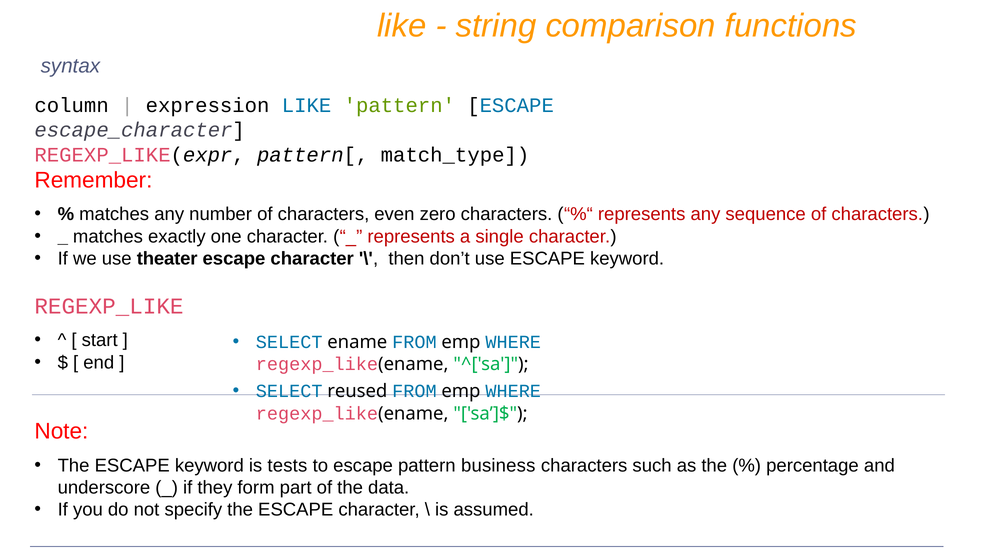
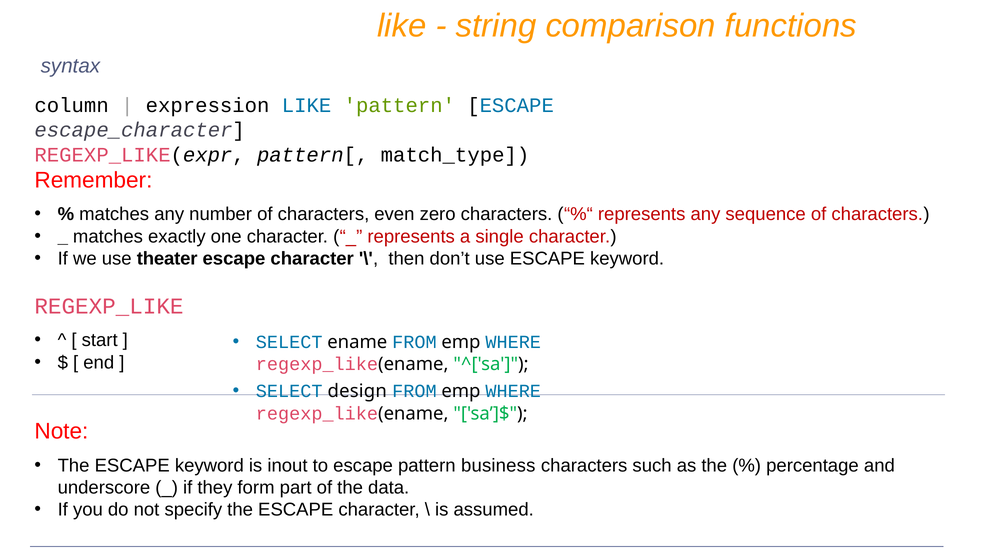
reused: reused -> design (357, 391)
tests: tests -> inout (287, 465)
